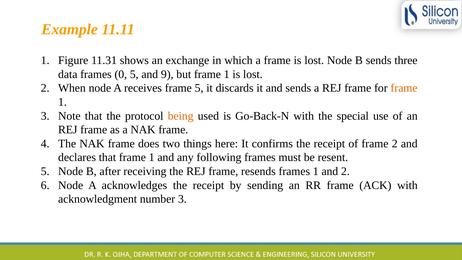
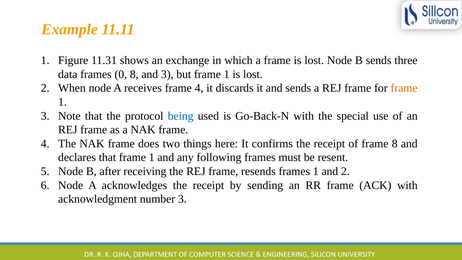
0 5: 5 -> 8 (134, 74)
and 9: 9 -> 3 (167, 74)
receives frame 5: 5 -> 4 (199, 88)
being colour: orange -> blue (181, 116)
frame 2: 2 -> 8 (395, 144)
